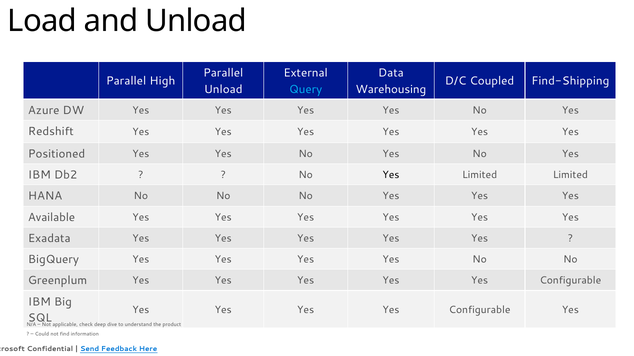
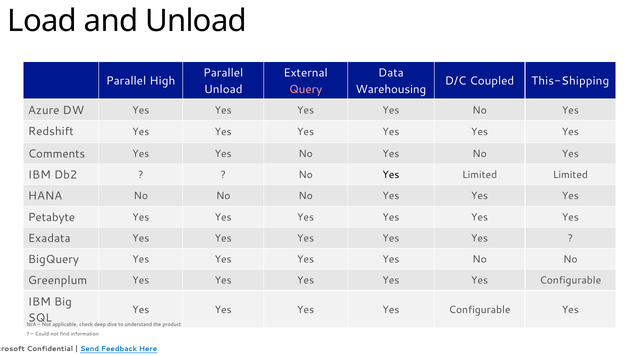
Find-Shipping: Find-Shipping -> This-Shipping (570, 81)
Query colour: light blue -> pink (306, 89)
Positioned: Positioned -> Comments (57, 154)
Available: Available -> Petabyte (52, 218)
